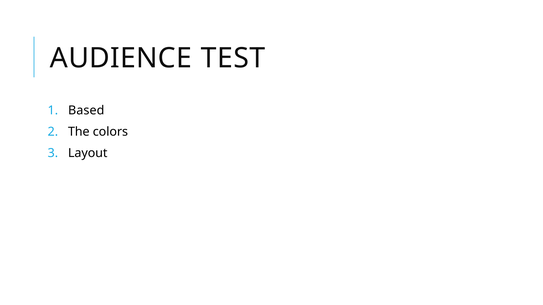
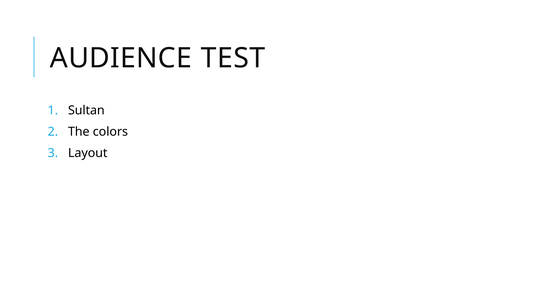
Based: Based -> Sultan (86, 110)
